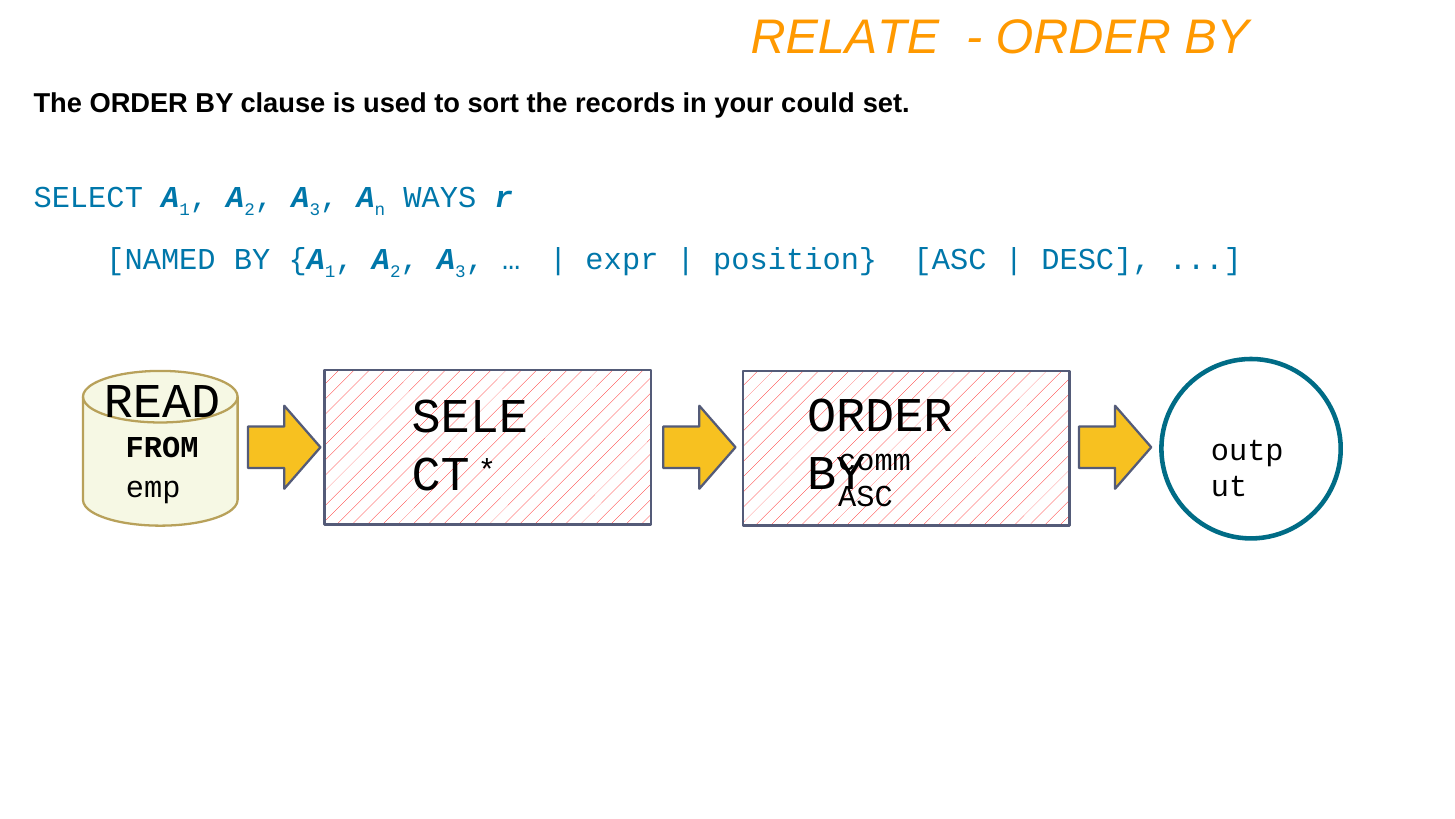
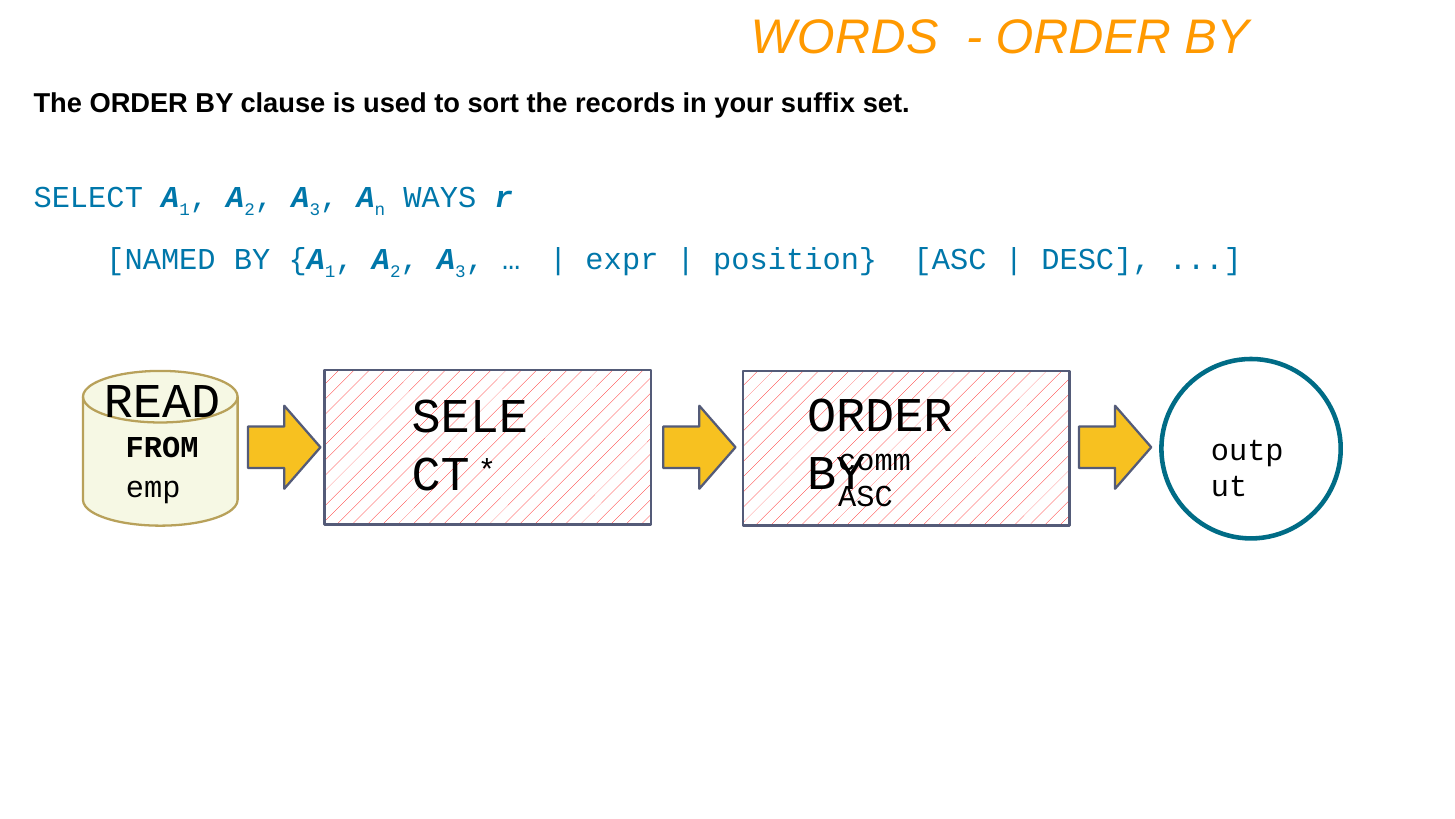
RELATE: RELATE -> WORDS (845, 38)
could: could -> suffix (818, 104)
